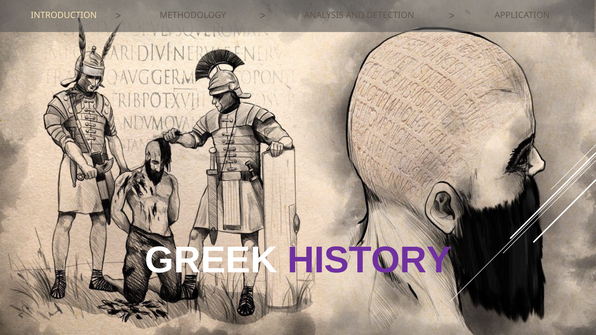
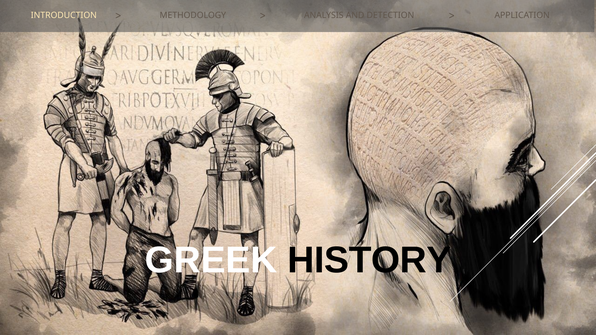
HISTORY colour: purple -> black (369, 261)
